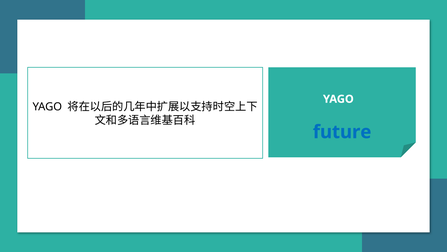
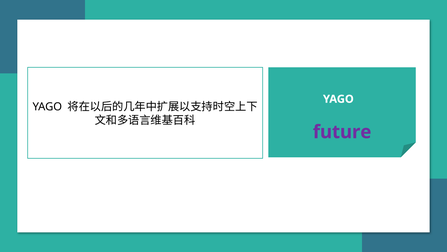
future colour: blue -> purple (342, 132)
